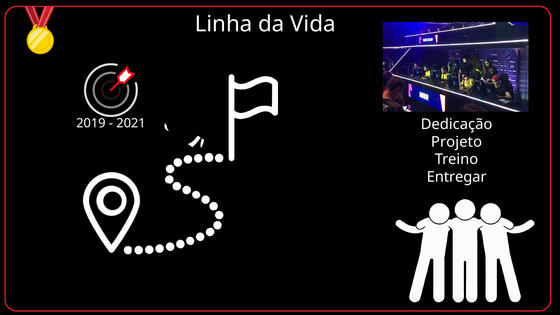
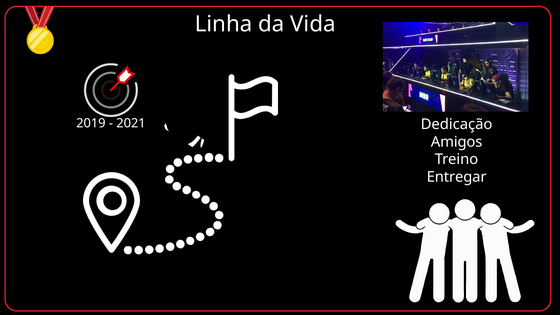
Projeto: Projeto -> Amigos (457, 142)
